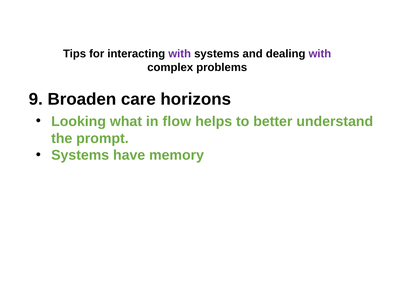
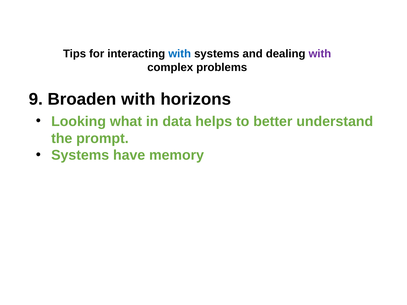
with colour: purple -> blue (180, 54)
Broaden care: care -> with (138, 99)
flow: flow -> data (177, 122)
